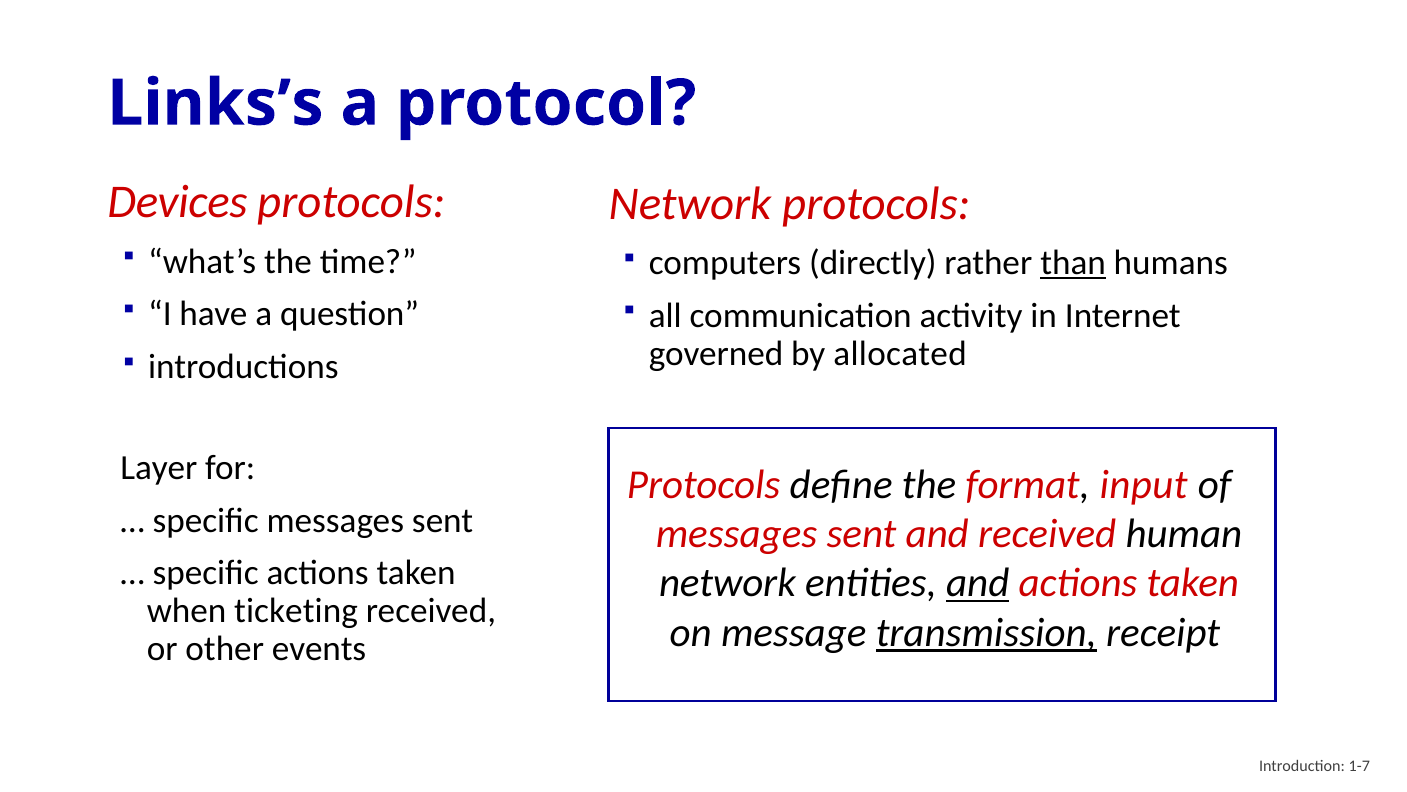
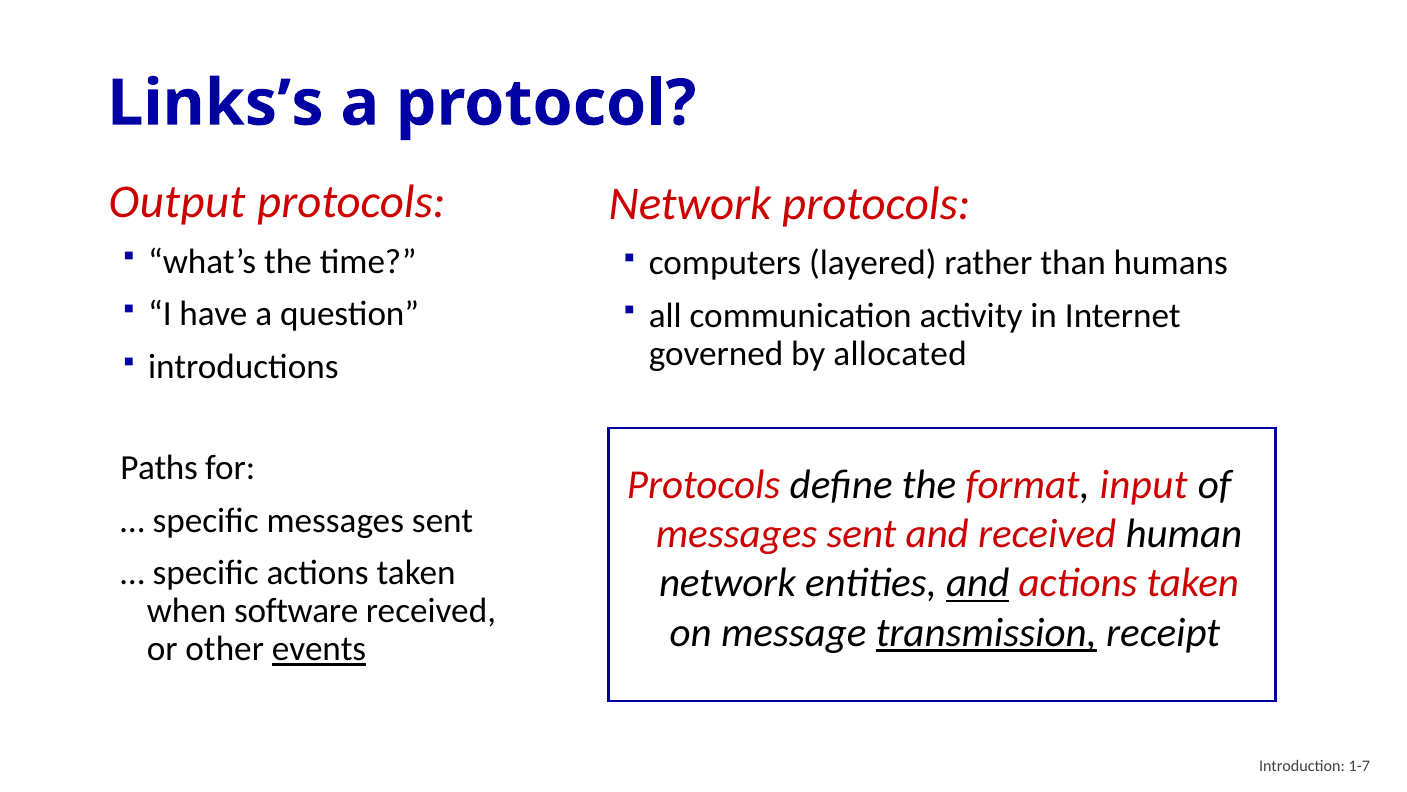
Devices: Devices -> Output (177, 202)
directly: directly -> layered (873, 263)
than underline: present -> none (1073, 263)
Layer: Layer -> Paths (159, 468)
ticketing: ticketing -> software (296, 611)
events underline: none -> present (319, 649)
